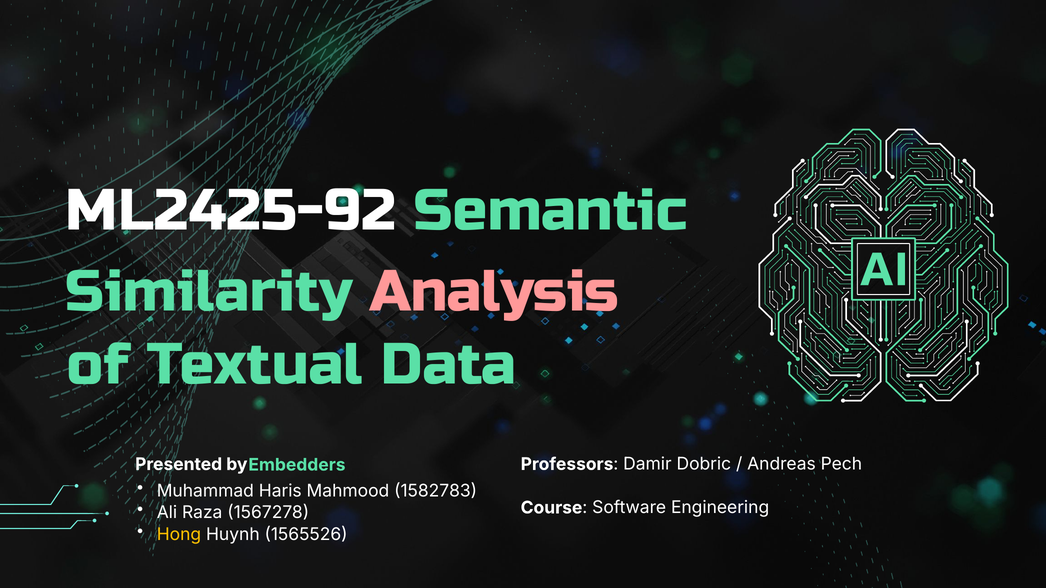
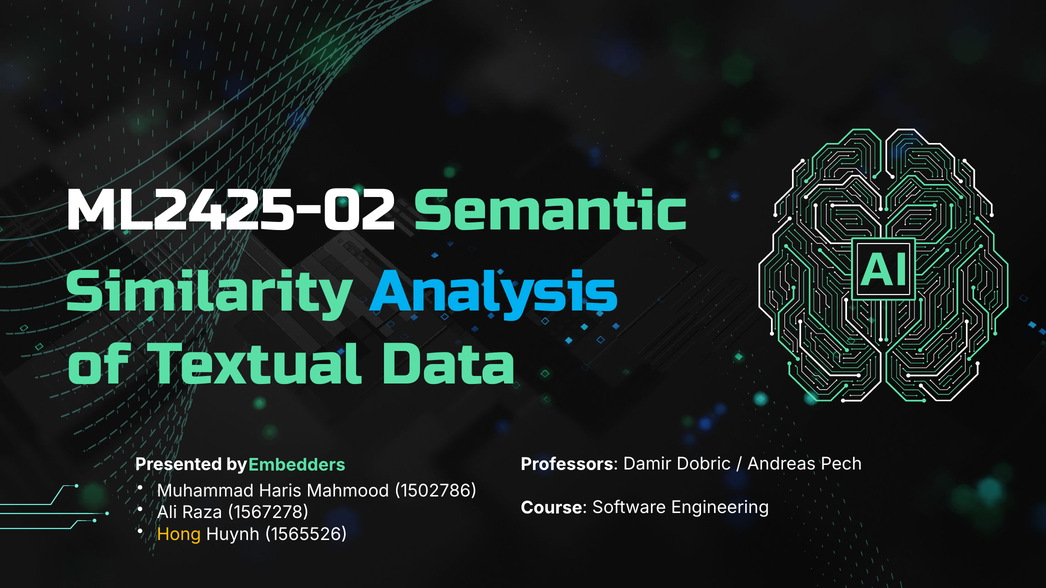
ML2425-92: ML2425-92 -> ML2425-02 (231, 211)
Analysis colour: pink -> light blue (494, 292)
1582783: 1582783 -> 1502786 (436, 491)
